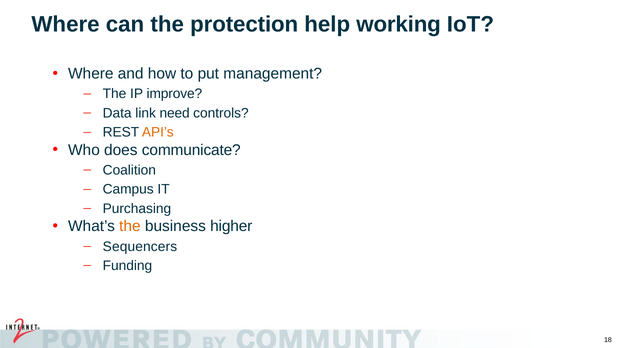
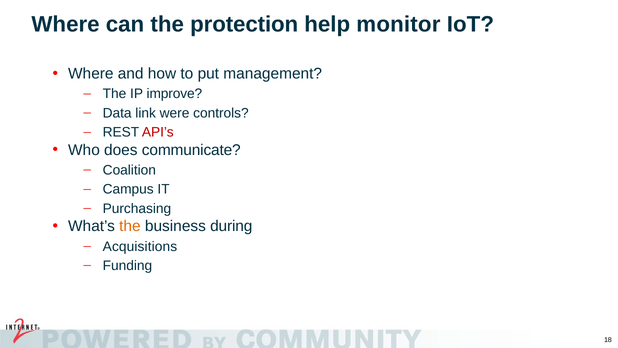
working: working -> monitor (398, 24)
need: need -> were (175, 113)
API’s colour: orange -> red (158, 132)
higher: higher -> during (231, 226)
Sequencers: Sequencers -> Acquisitions (140, 246)
